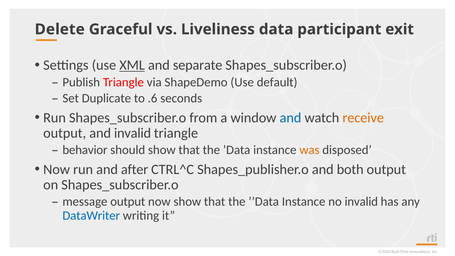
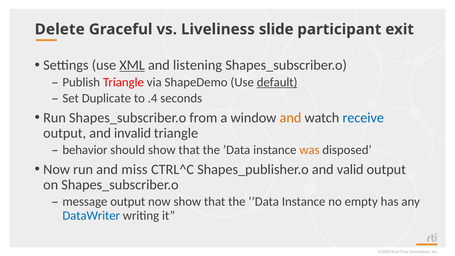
data: data -> slide (276, 29)
separate: separate -> listening (198, 65)
default underline: none -> present (277, 82)
.6: .6 -> .4 (153, 98)
and colour: blue -> orange (290, 118)
receive colour: orange -> blue (363, 118)
after: after -> miss (134, 169)
both: both -> valid (350, 169)
no invalid: invalid -> empty (361, 202)
